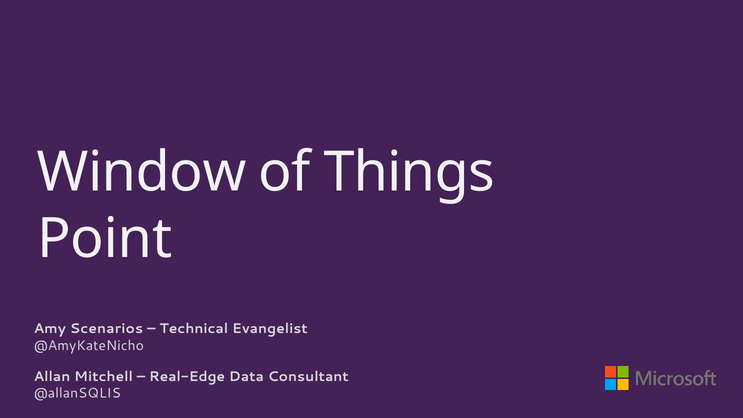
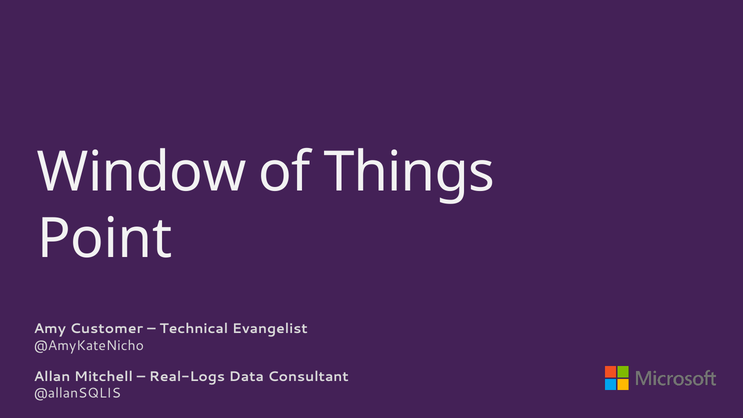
Scenarios: Scenarios -> Customer (106, 329)
Real-Edge: Real-Edge -> Real-Logs (187, 377)
